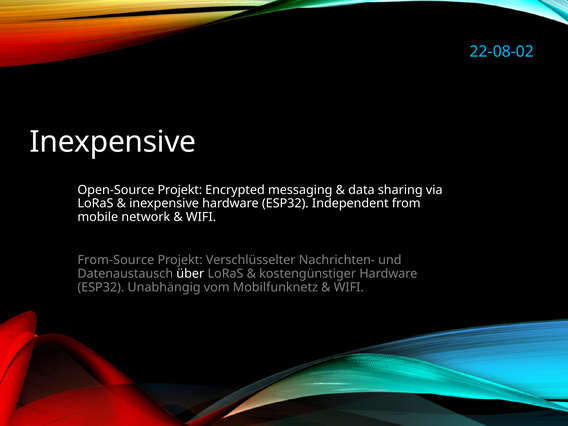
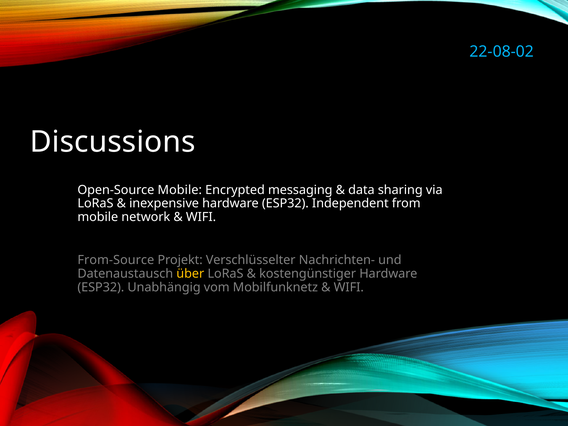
Inexpensive: Inexpensive -> Discussions (113, 142)
Open-Source Projekt: Projekt -> Mobile (180, 190)
über colour: white -> yellow (190, 274)
